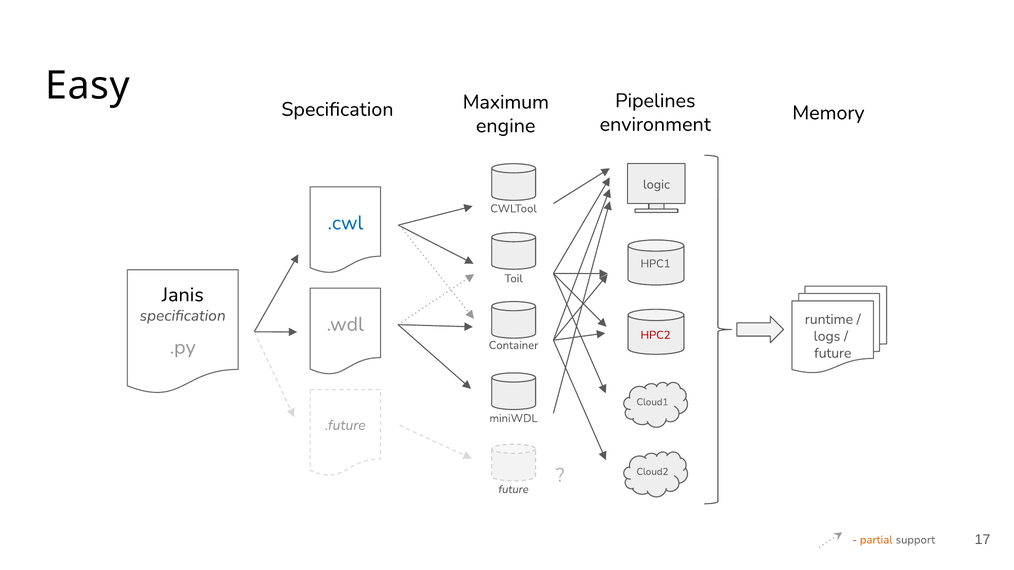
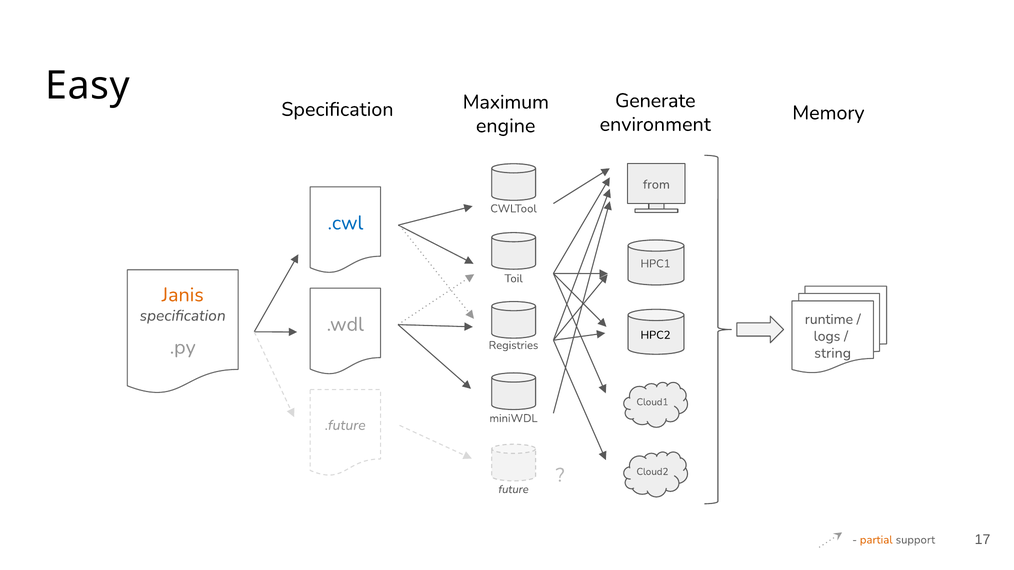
Pipelines: Pipelines -> Generate (655, 101)
logic: logic -> from (656, 185)
Janis colour: black -> orange (183, 295)
HPC2 colour: red -> black (656, 335)
Container: Container -> Registries (514, 346)
future: future -> string (833, 353)
